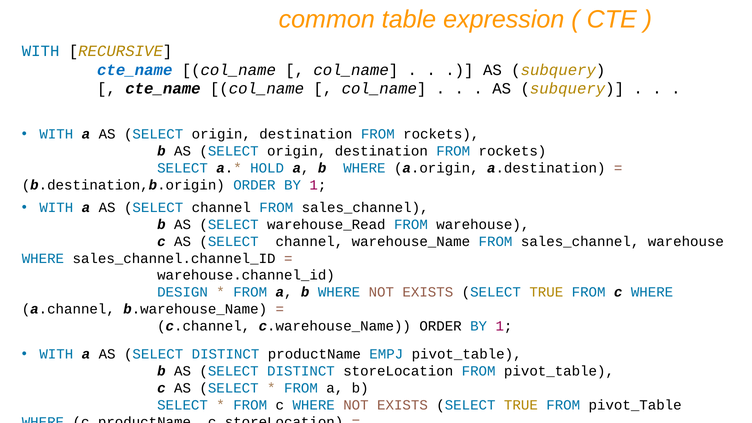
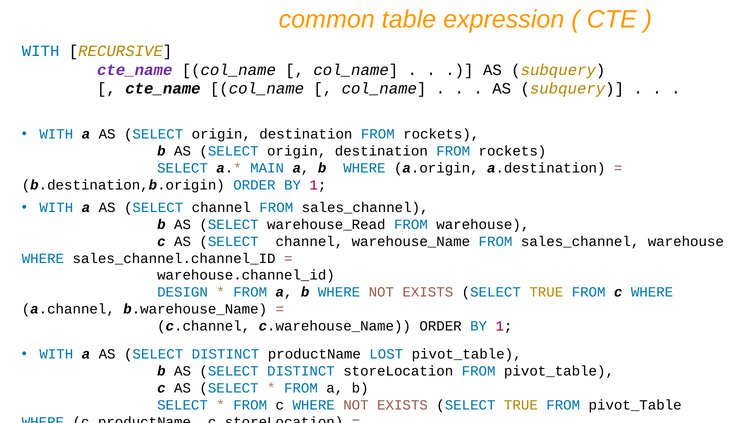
cte_name colour: blue -> purple (135, 70)
HOLD: HOLD -> MAIN (267, 168)
EMPJ: EMPJ -> LOST (386, 354)
